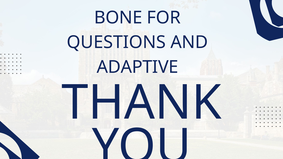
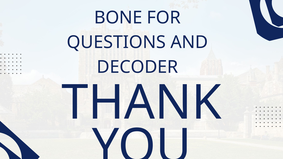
ADAPTIVE: ADAPTIVE -> DECODER (137, 67)
